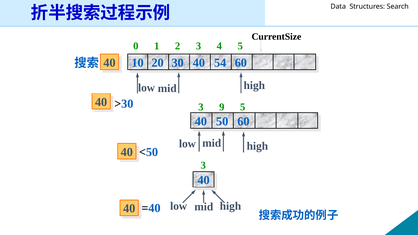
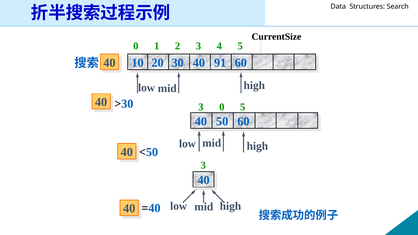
54: 54 -> 91 (220, 63)
3 9: 9 -> 0 (222, 107)
